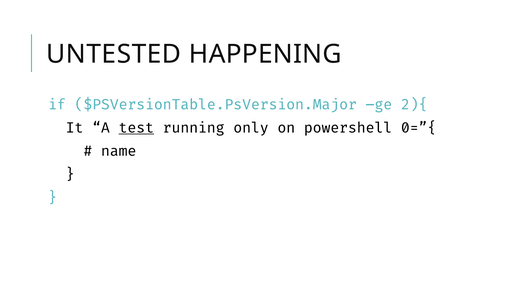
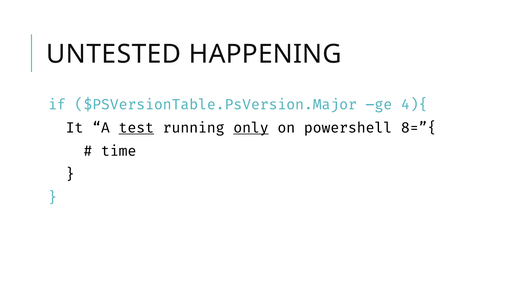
2){: 2){ -> 4){ (414, 104)
only underline: none -> present (251, 128)
0=”{: 0=”{ -> 8=”{ (419, 128)
name: name -> time (119, 151)
